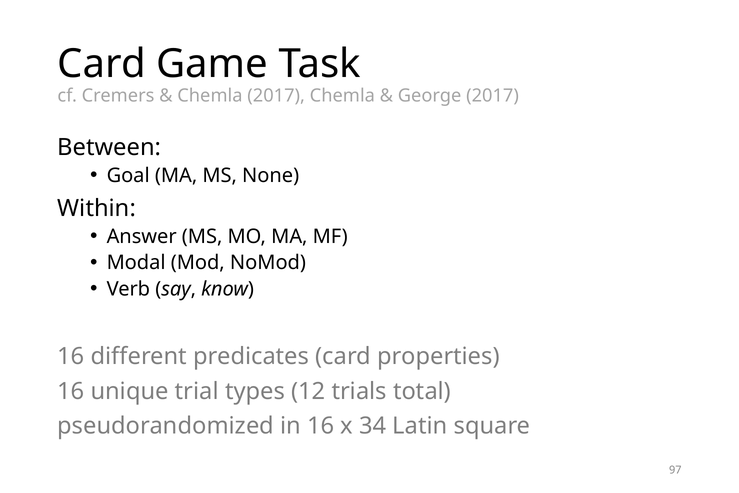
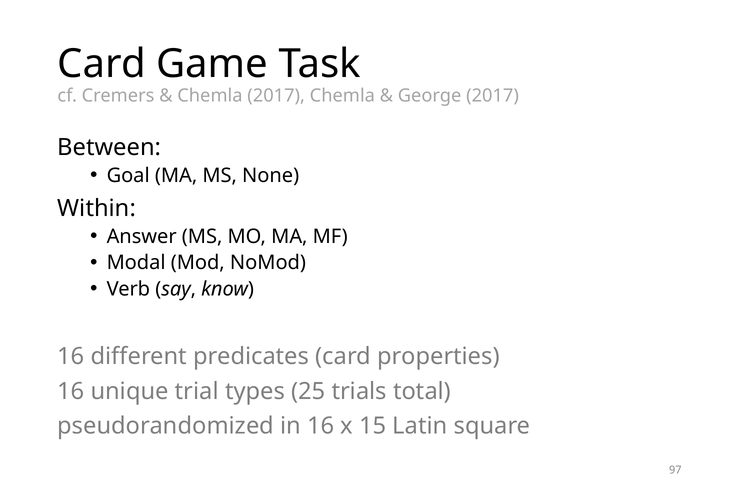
12: 12 -> 25 (308, 391)
34: 34 -> 15 (373, 426)
